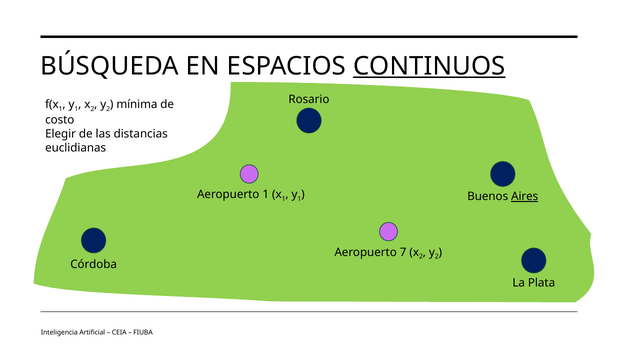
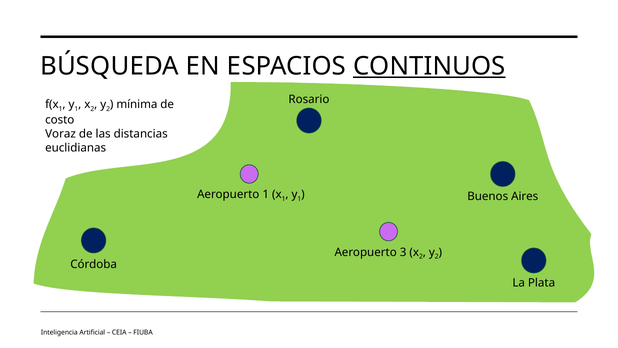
Elegir: Elegir -> Voraz (61, 134)
Aires underline: present -> none (525, 196)
7: 7 -> 3 (403, 252)
